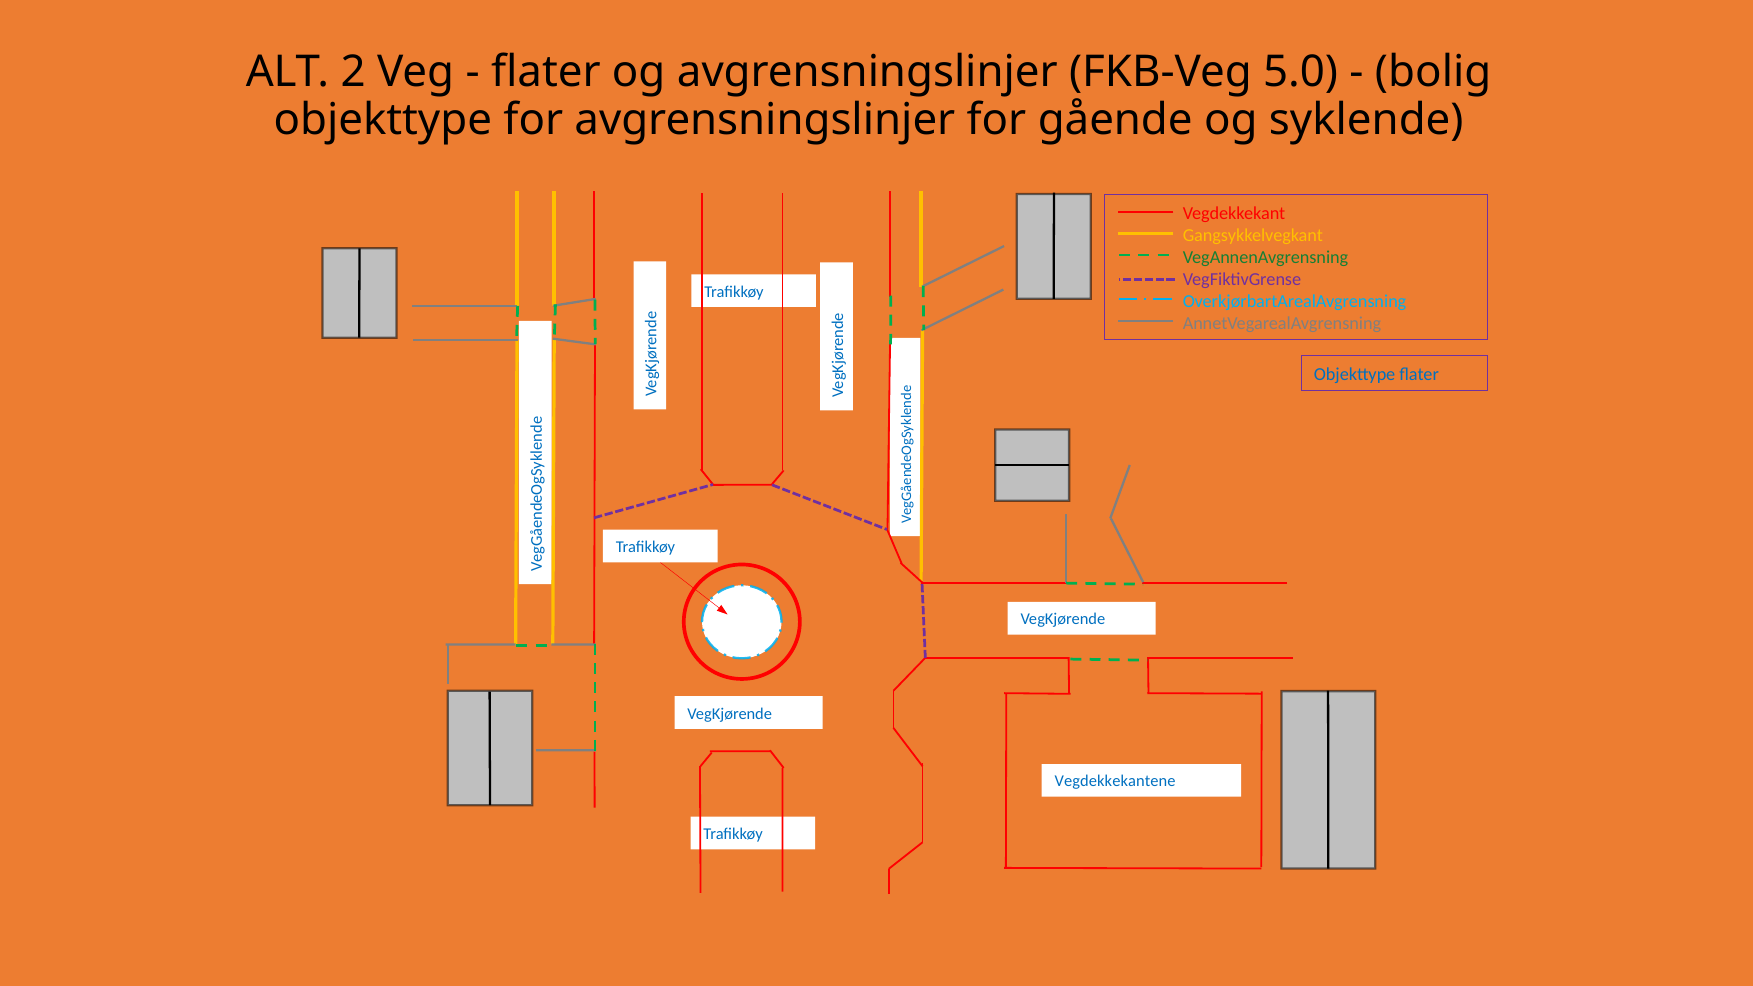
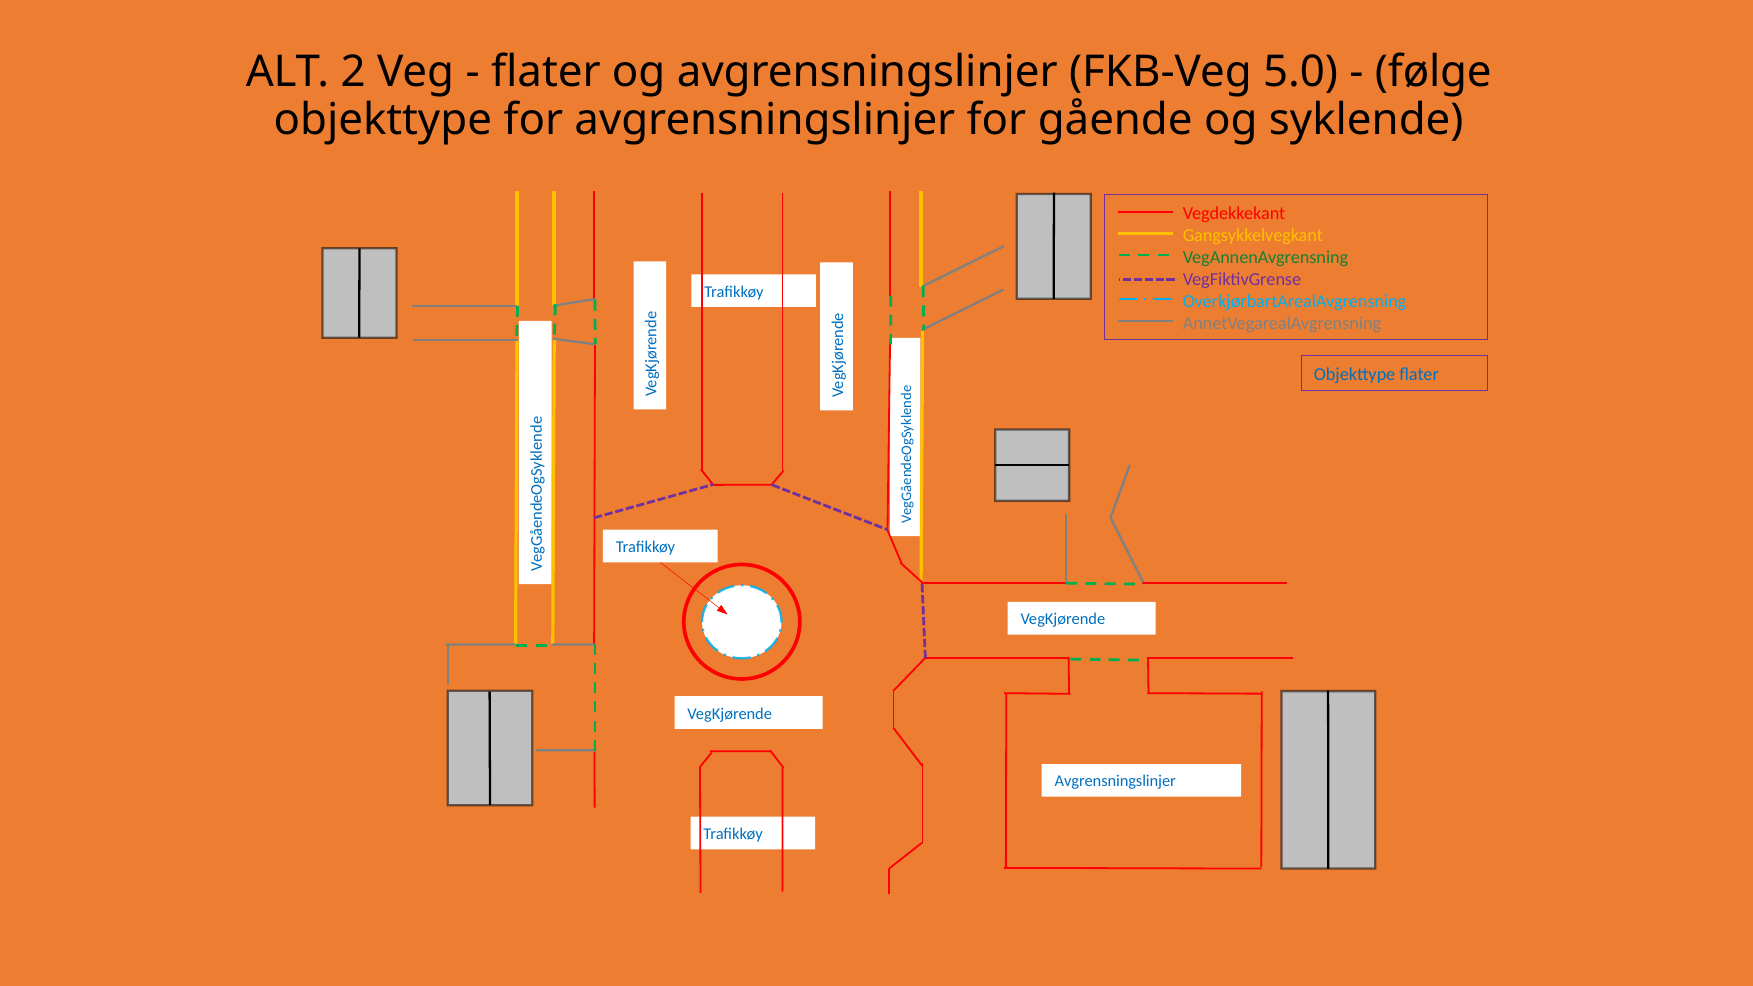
bolig: bolig -> følge (1433, 72)
Vegdekkekantene: Vegdekkekantene -> Avgrensningslinjer (1115, 782)
